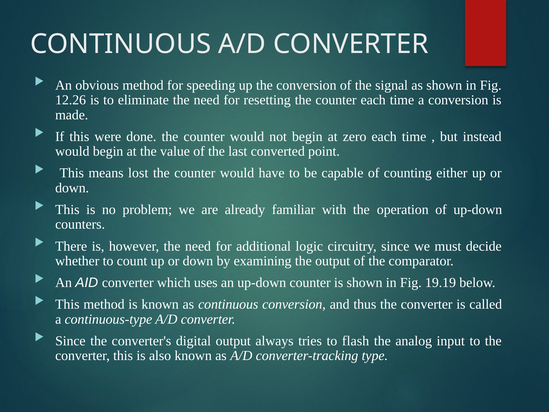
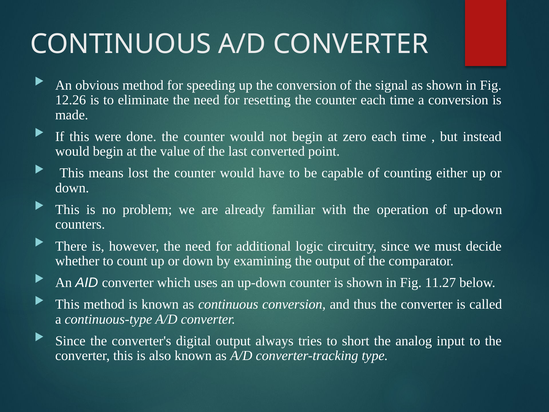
19.19: 19.19 -> 11.27 (441, 283)
flash: flash -> short (356, 341)
